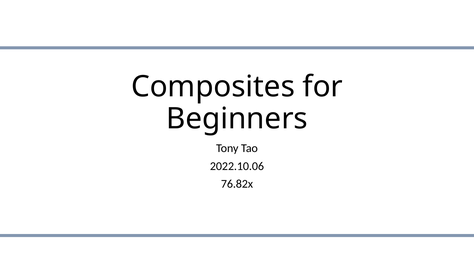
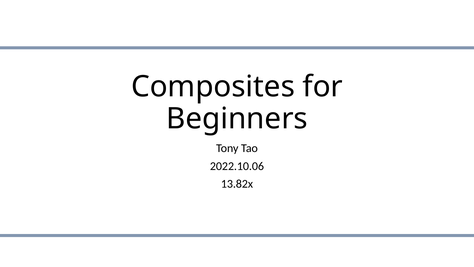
76.82x: 76.82x -> 13.82x (237, 184)
